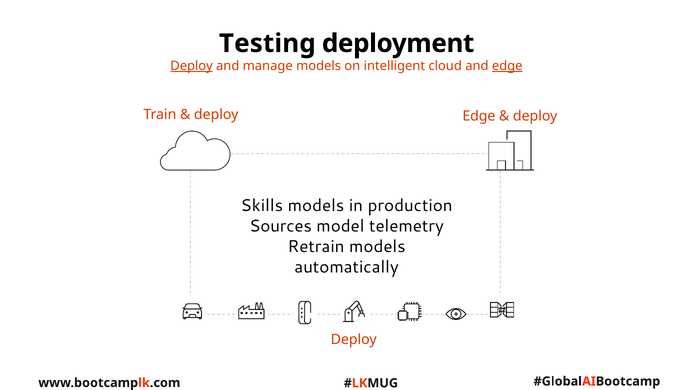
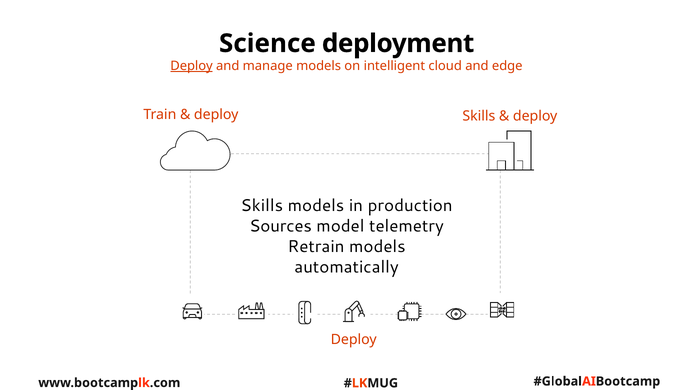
Testing: Testing -> Science (267, 43)
edge underline: present -> none (507, 66)
Edge: Edge -> Skills (479, 116)
